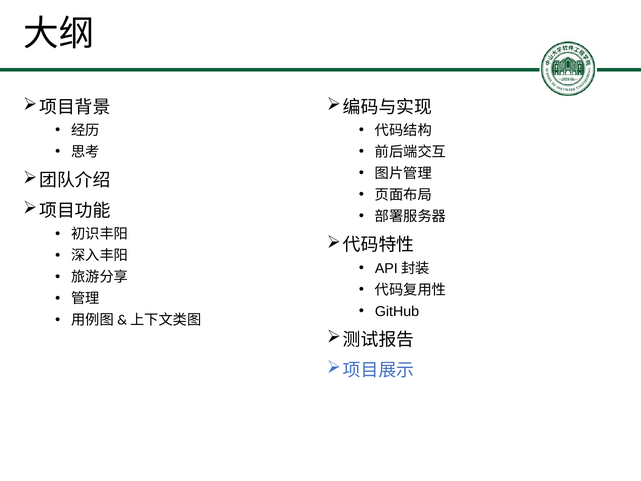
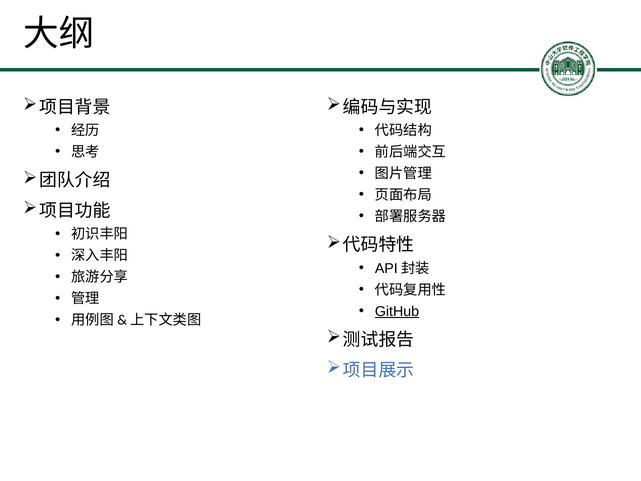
GitHub underline: none -> present (397, 311)
